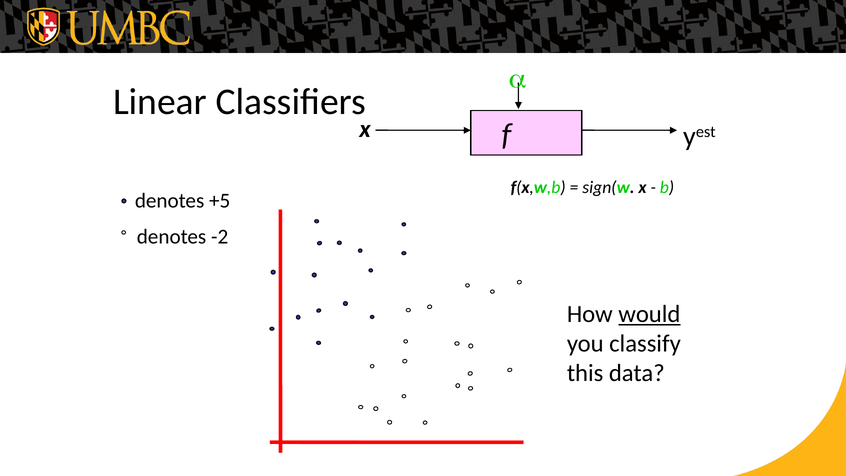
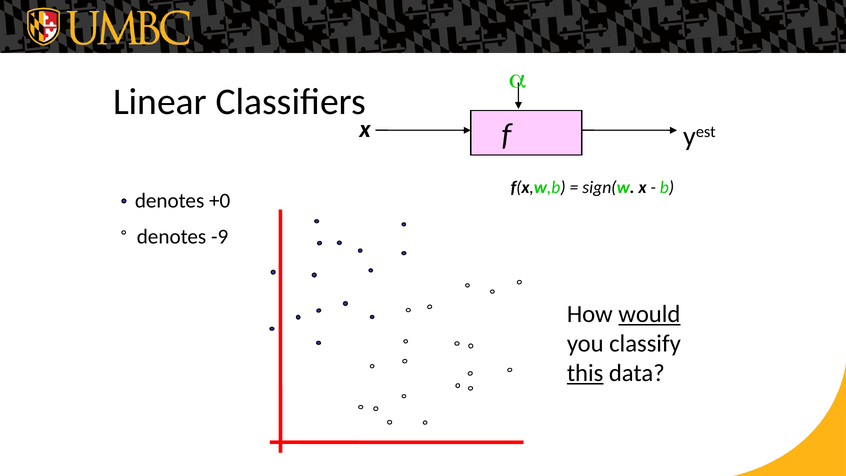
+5: +5 -> +0 (220, 200)
-2: -2 -> -9 (220, 237)
this underline: none -> present (585, 373)
